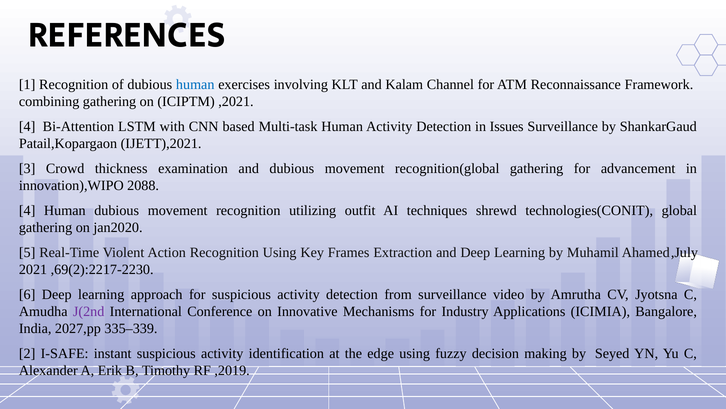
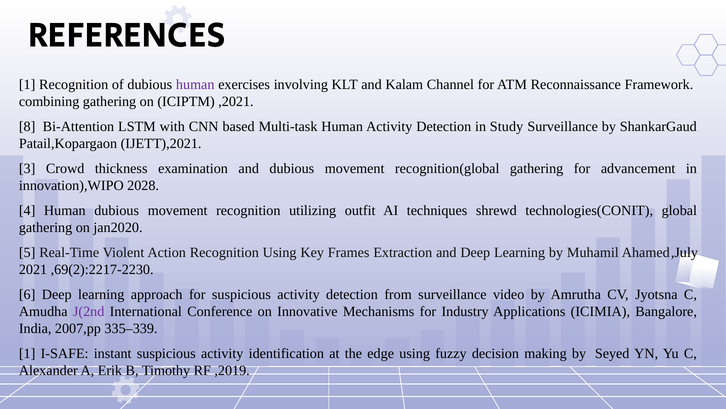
human colour: blue -> purple (195, 84)
4: 4 -> 8 (27, 126)
Issues: Issues -> Study (507, 126)
2088: 2088 -> 2028 (143, 185)
2027,pp: 2027,pp -> 2007,pp (78, 328)
2: 2 -> 1 (27, 353)
